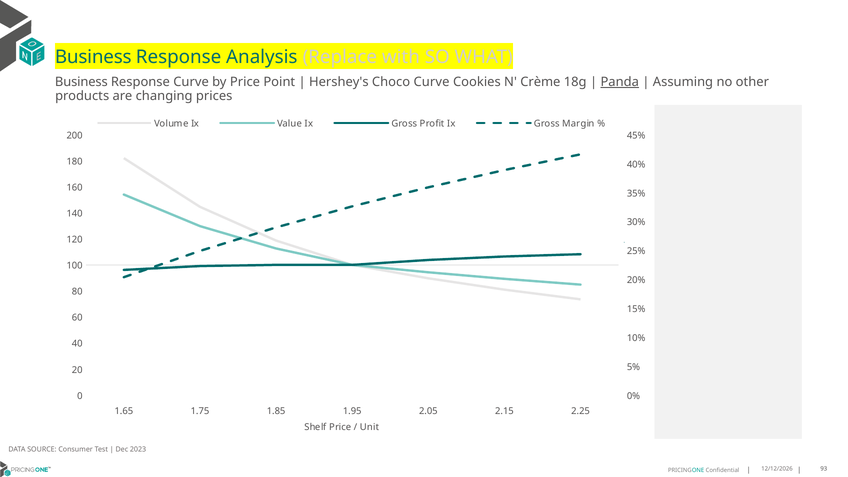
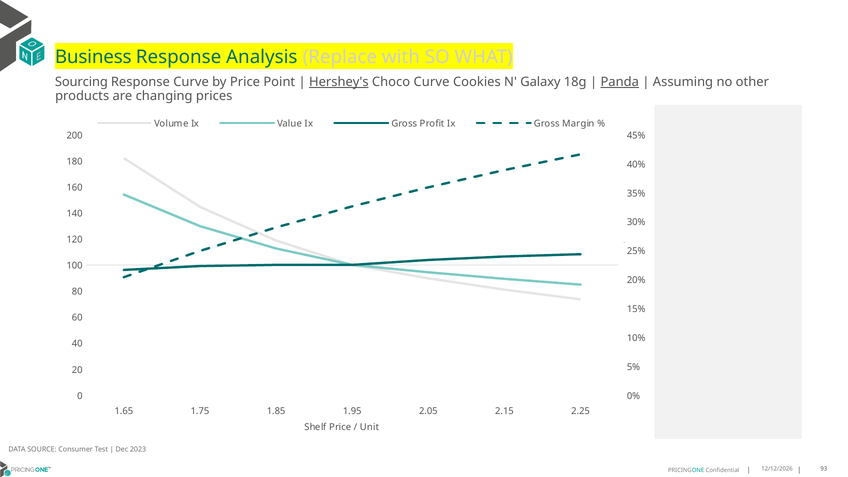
Business: Business -> Sourcing (81, 82)
Hershey's underline: none -> present (339, 82)
Crème: Crème -> Galaxy (540, 82)
